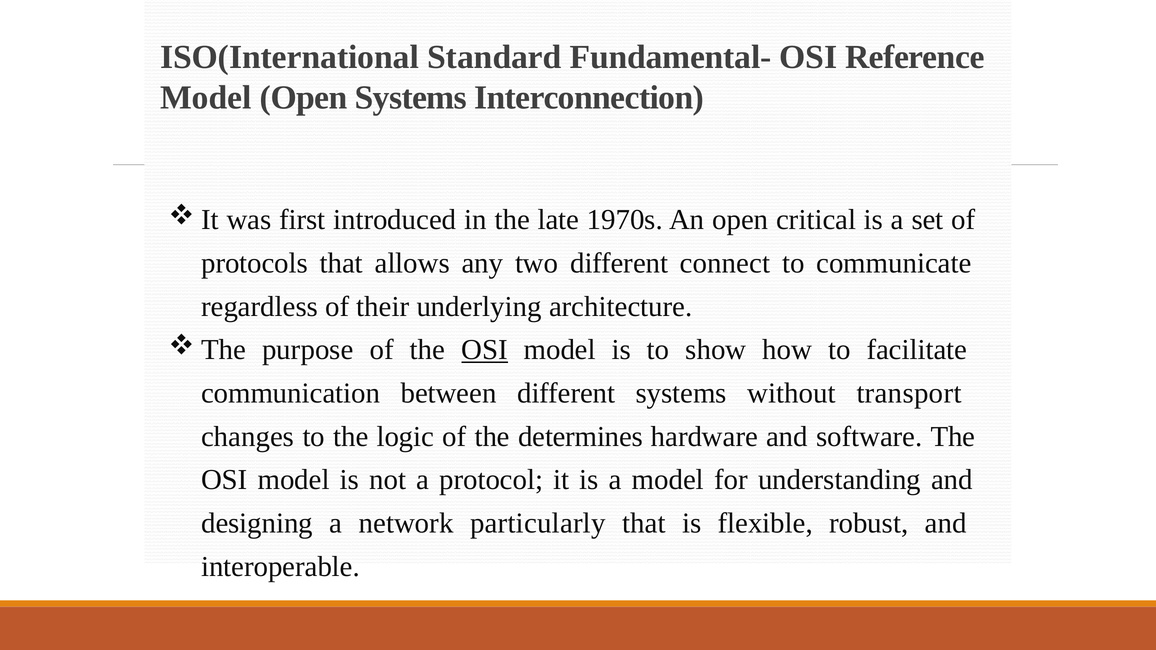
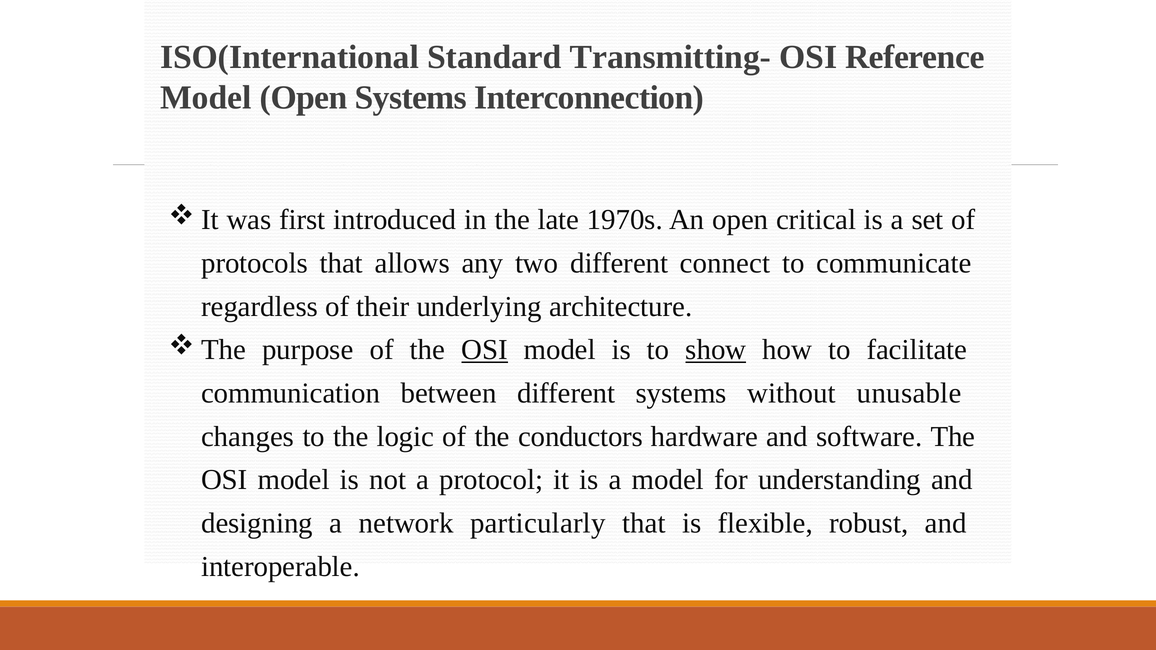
Fundamental-: Fundamental- -> Transmitting- (671, 57)
show underline: none -> present (716, 350)
transport: transport -> unusable (909, 393)
determines: determines -> conductors (581, 437)
